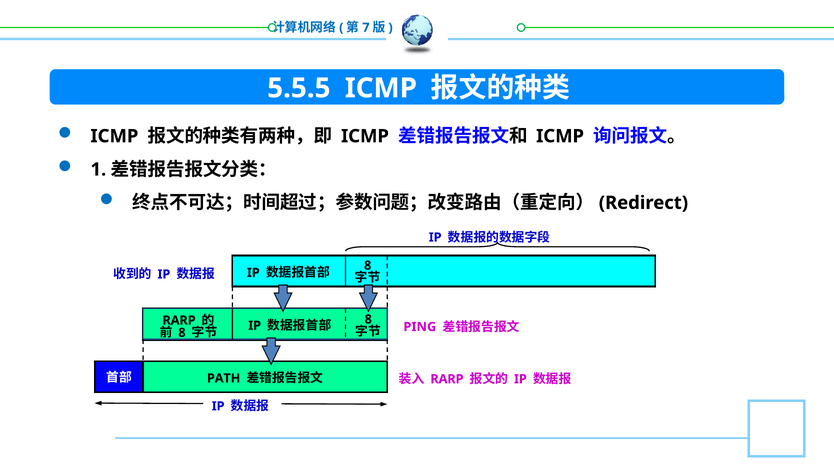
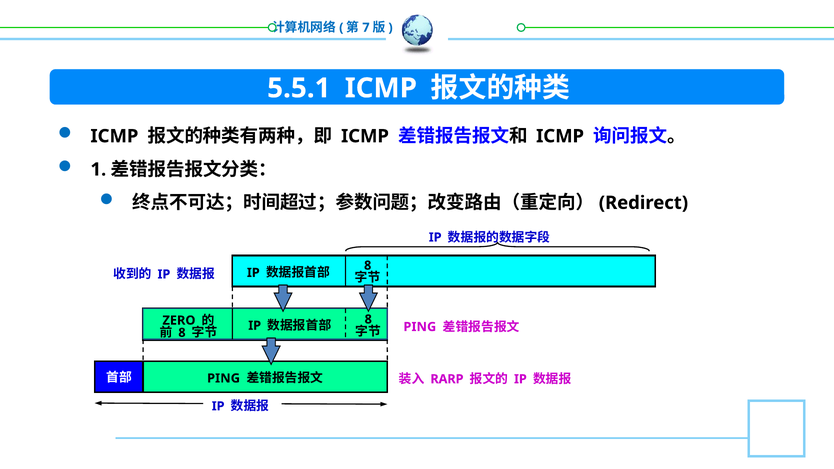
5.5.5: 5.5.5 -> 5.5.1 (299, 88)
RARP: RARP -> ZERO (179, 321)
PATH: PATH -> PING (224, 378)
